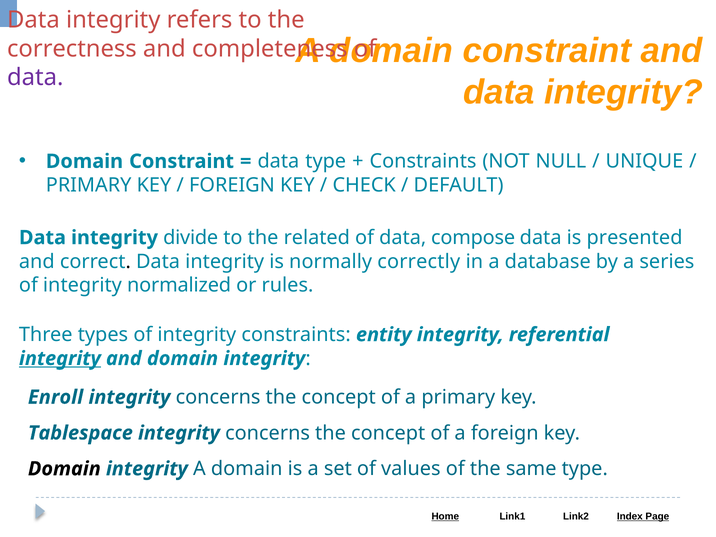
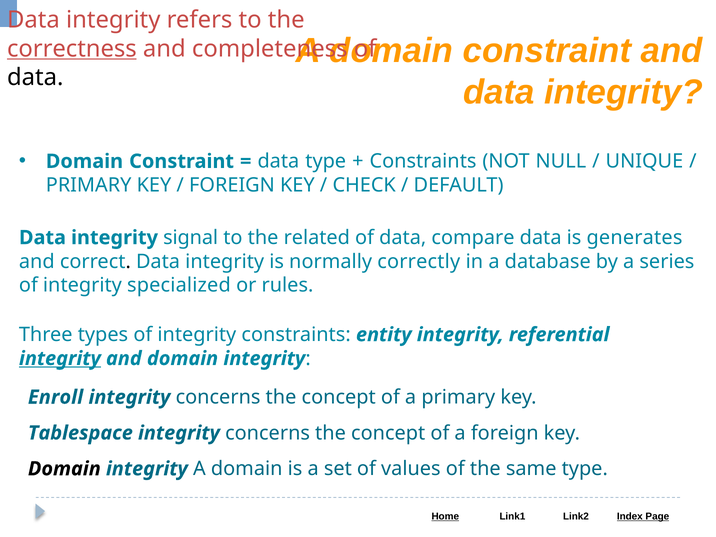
correctness underline: none -> present (72, 49)
data colour: purple -> black (35, 77)
divide: divide -> signal (191, 238)
compose: compose -> compare (473, 238)
presented: presented -> generates (634, 238)
normalized: normalized -> specialized (179, 285)
